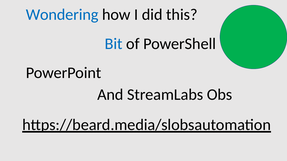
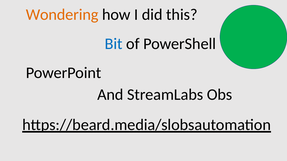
Wondering colour: blue -> orange (62, 15)
